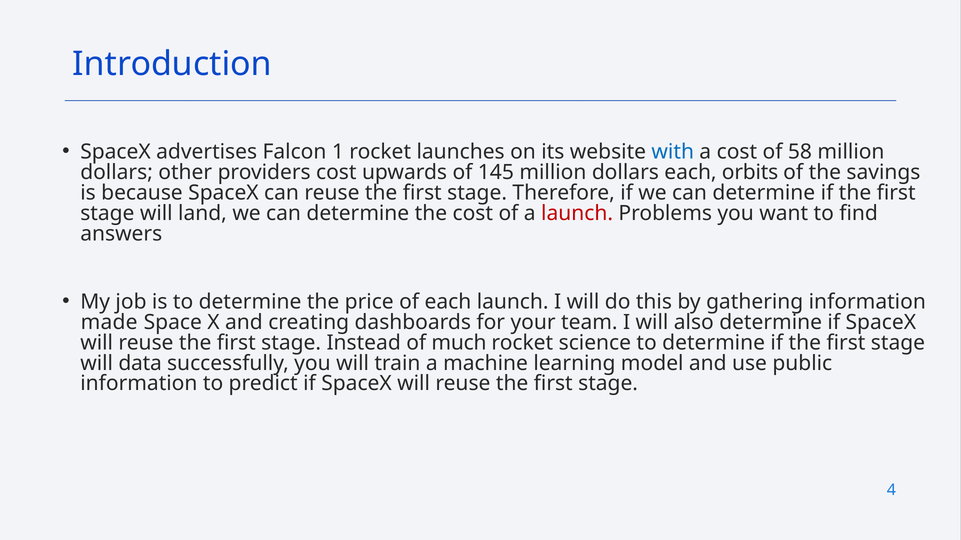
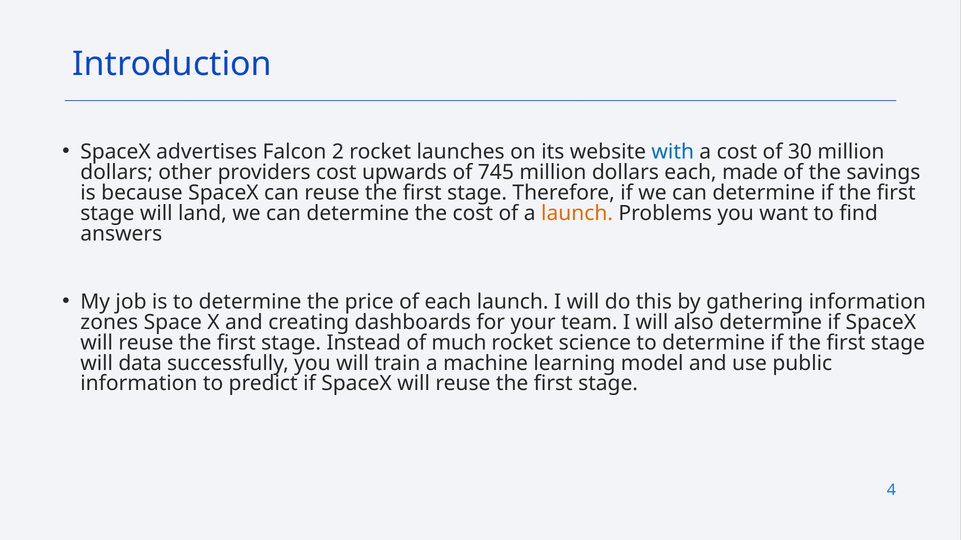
1: 1 -> 2 (338, 152)
58: 58 -> 30 (800, 152)
145: 145 -> 745 (496, 173)
orbits: orbits -> made (750, 173)
launch colour: red -> orange (577, 213)
made: made -> zones (109, 323)
